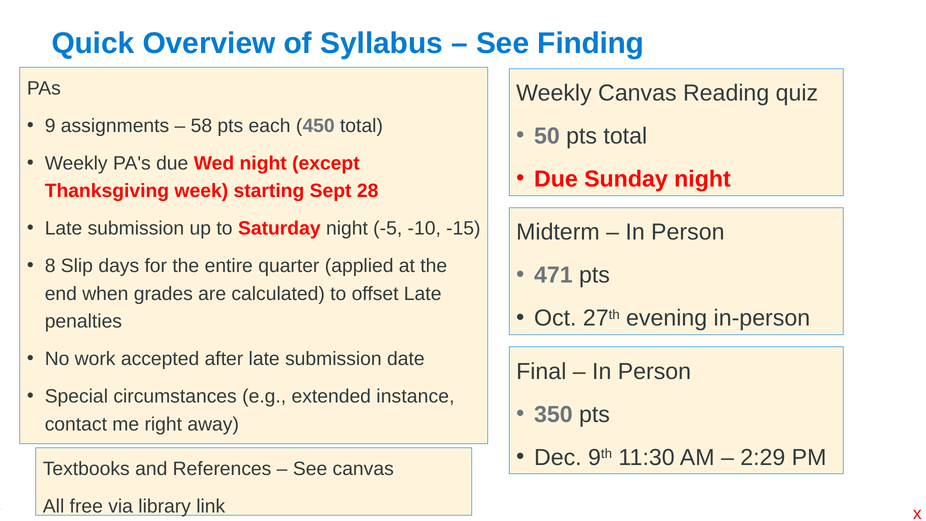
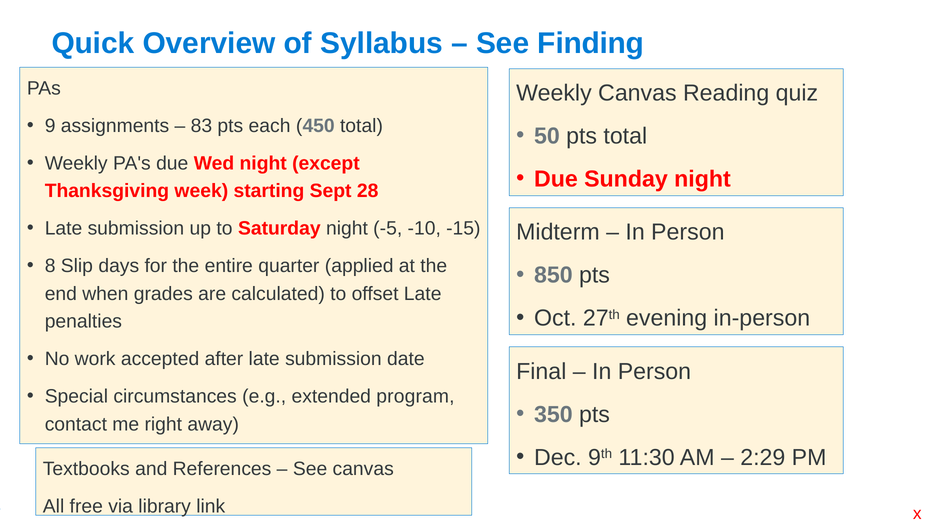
58: 58 -> 83 (201, 126)
471: 471 -> 850 (553, 275)
instance: instance -> program (415, 396)
